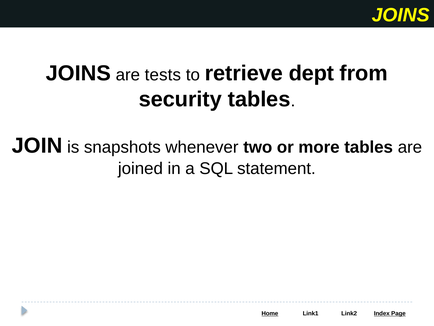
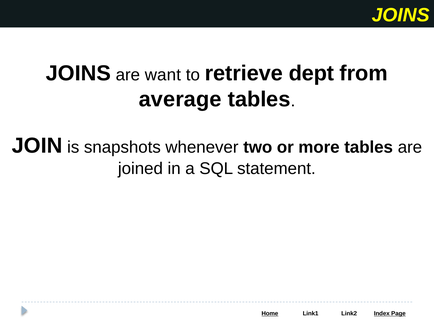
tests: tests -> want (163, 75)
security: security -> average (180, 99)
